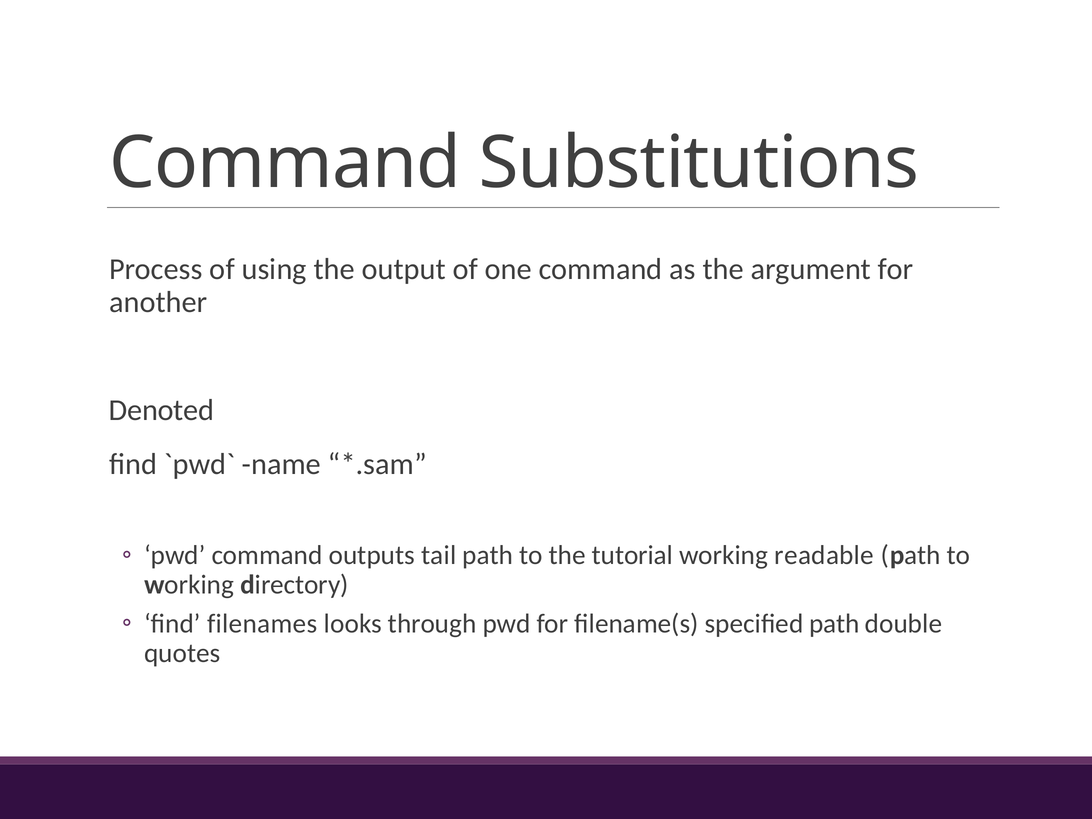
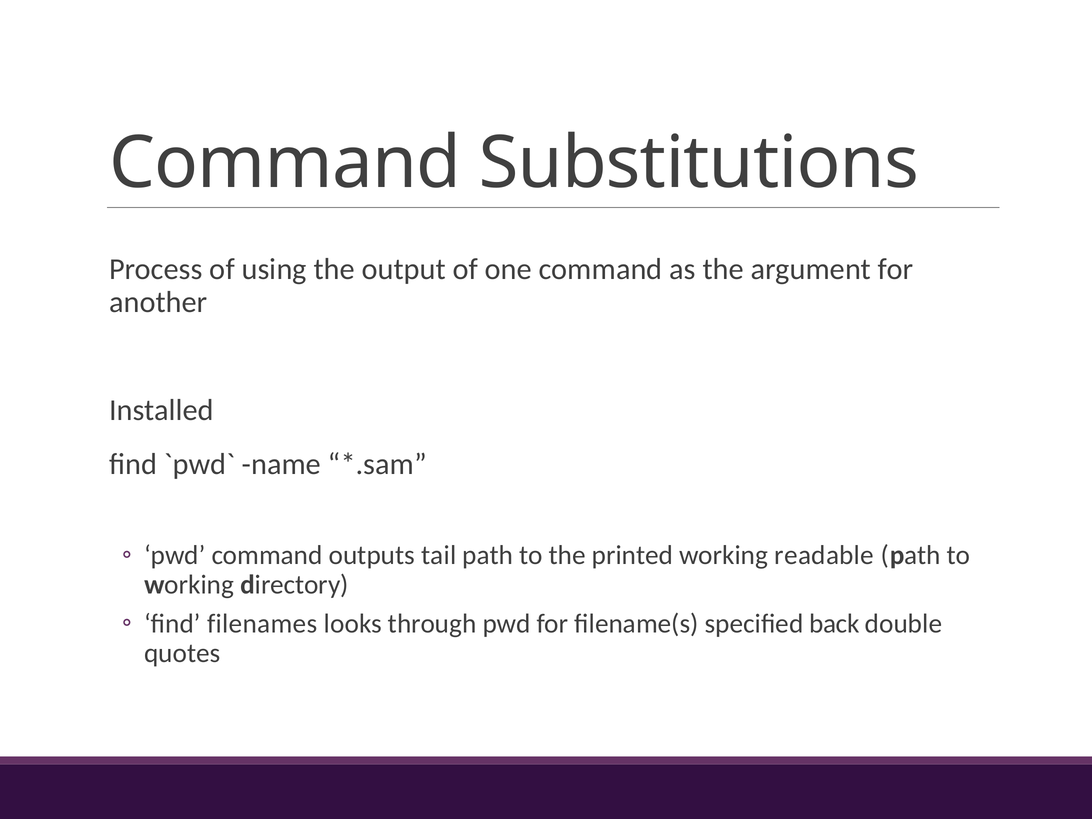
Denoted: Denoted -> Installed (161, 410)
tutorial: tutorial -> printed (632, 555)
specified path: path -> back (834, 624)
